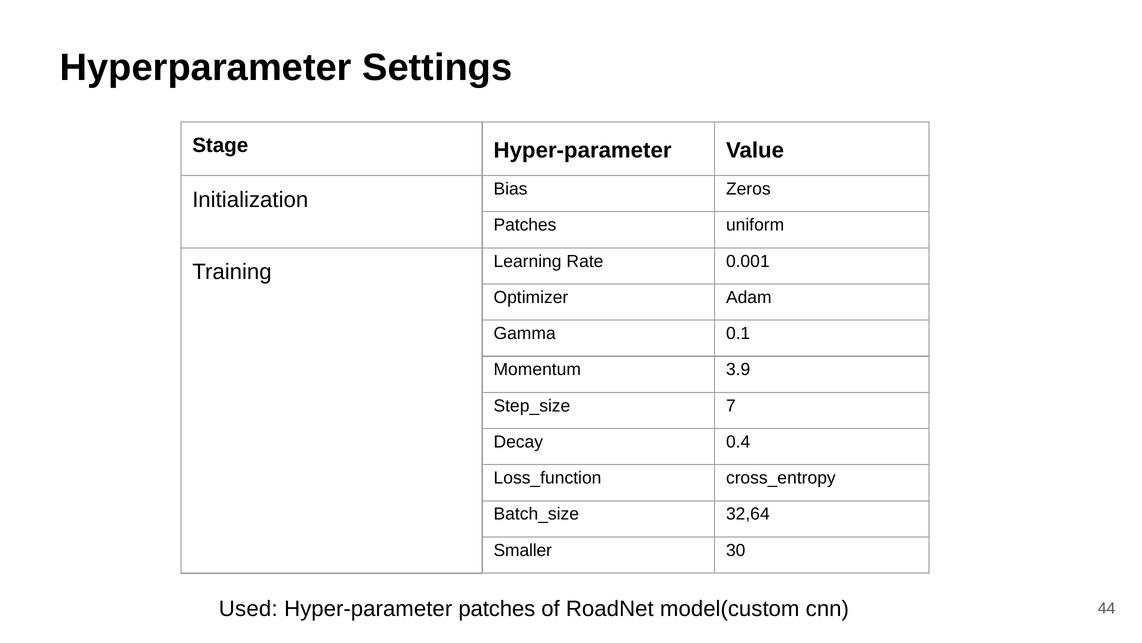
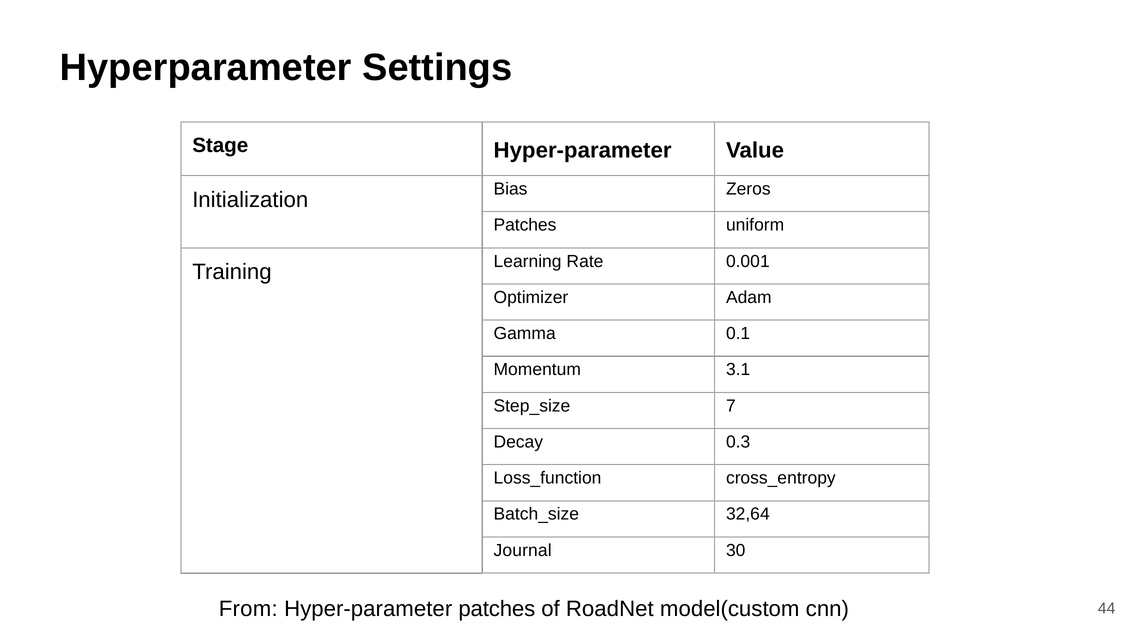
3.9: 3.9 -> 3.1 (738, 369)
0.4: 0.4 -> 0.3 (738, 442)
Smaller: Smaller -> Journal (523, 550)
Used: Used -> From (248, 608)
